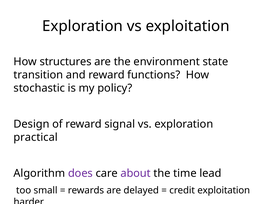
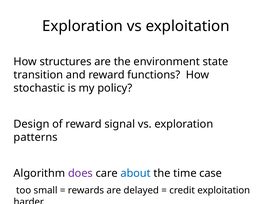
practical: practical -> patterns (36, 137)
about colour: purple -> blue (136, 173)
lead: lead -> case (211, 173)
